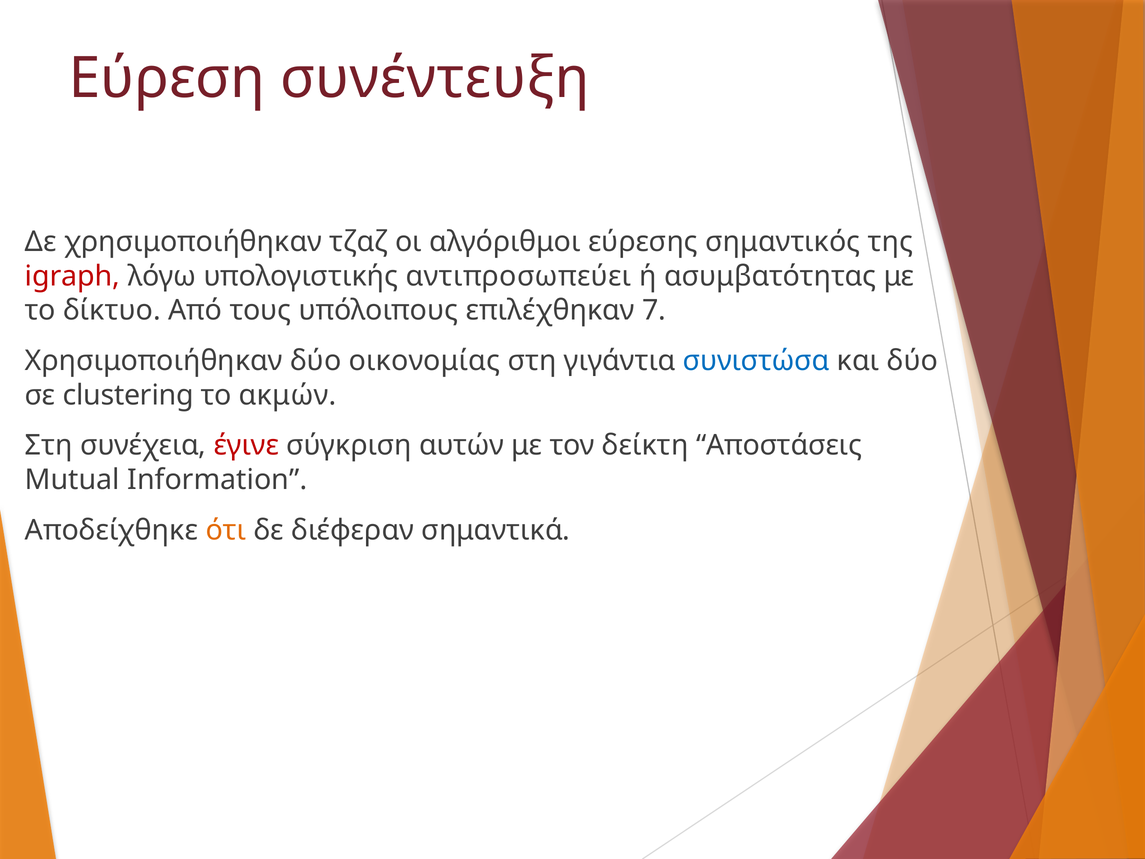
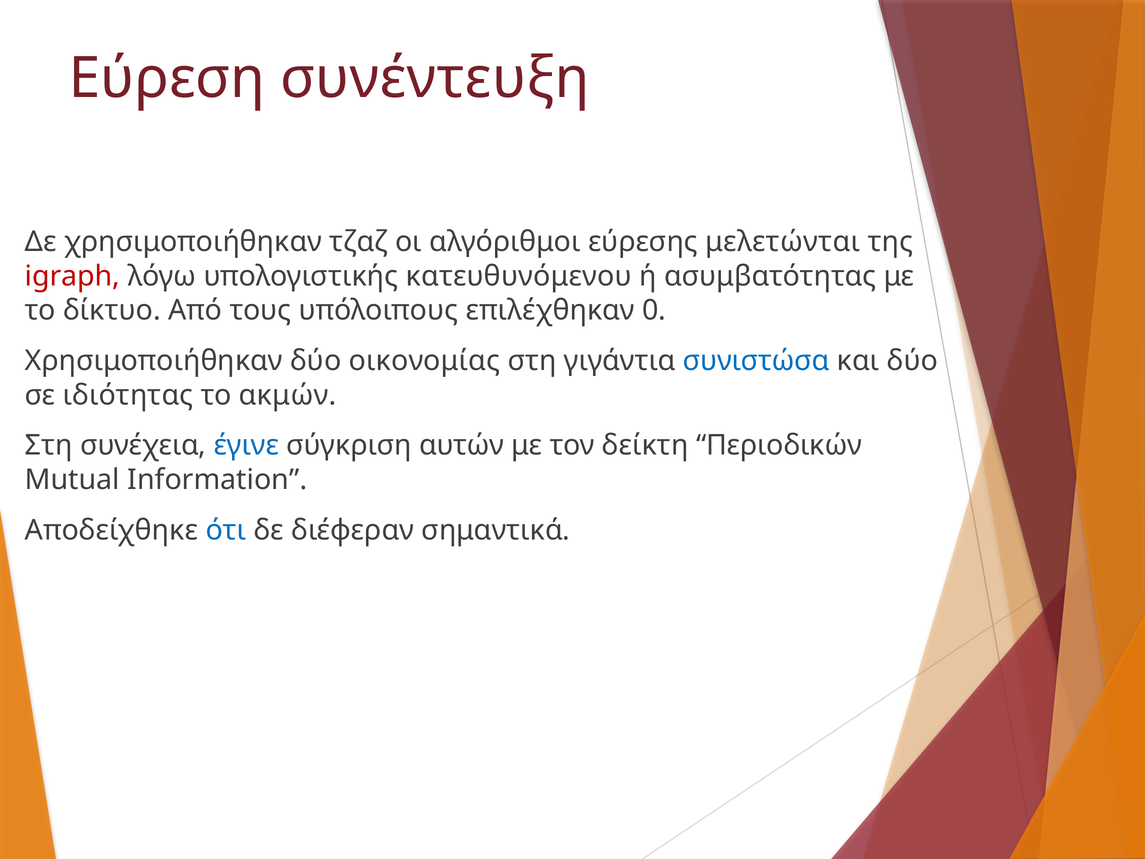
σημαντικός: σημαντικός -> μελετώνται (783, 242)
αντιπροσωπεύει: αντιπροσωπεύει -> κατευθυνόμενου (519, 276)
7: 7 -> 0 (654, 310)
clustering: clustering -> ιδιότητας (128, 395)
έγινε colour: red -> blue (246, 445)
Αποστάσεις: Αποστάσεις -> Περιοδικών (779, 445)
ότι colour: orange -> blue (226, 530)
